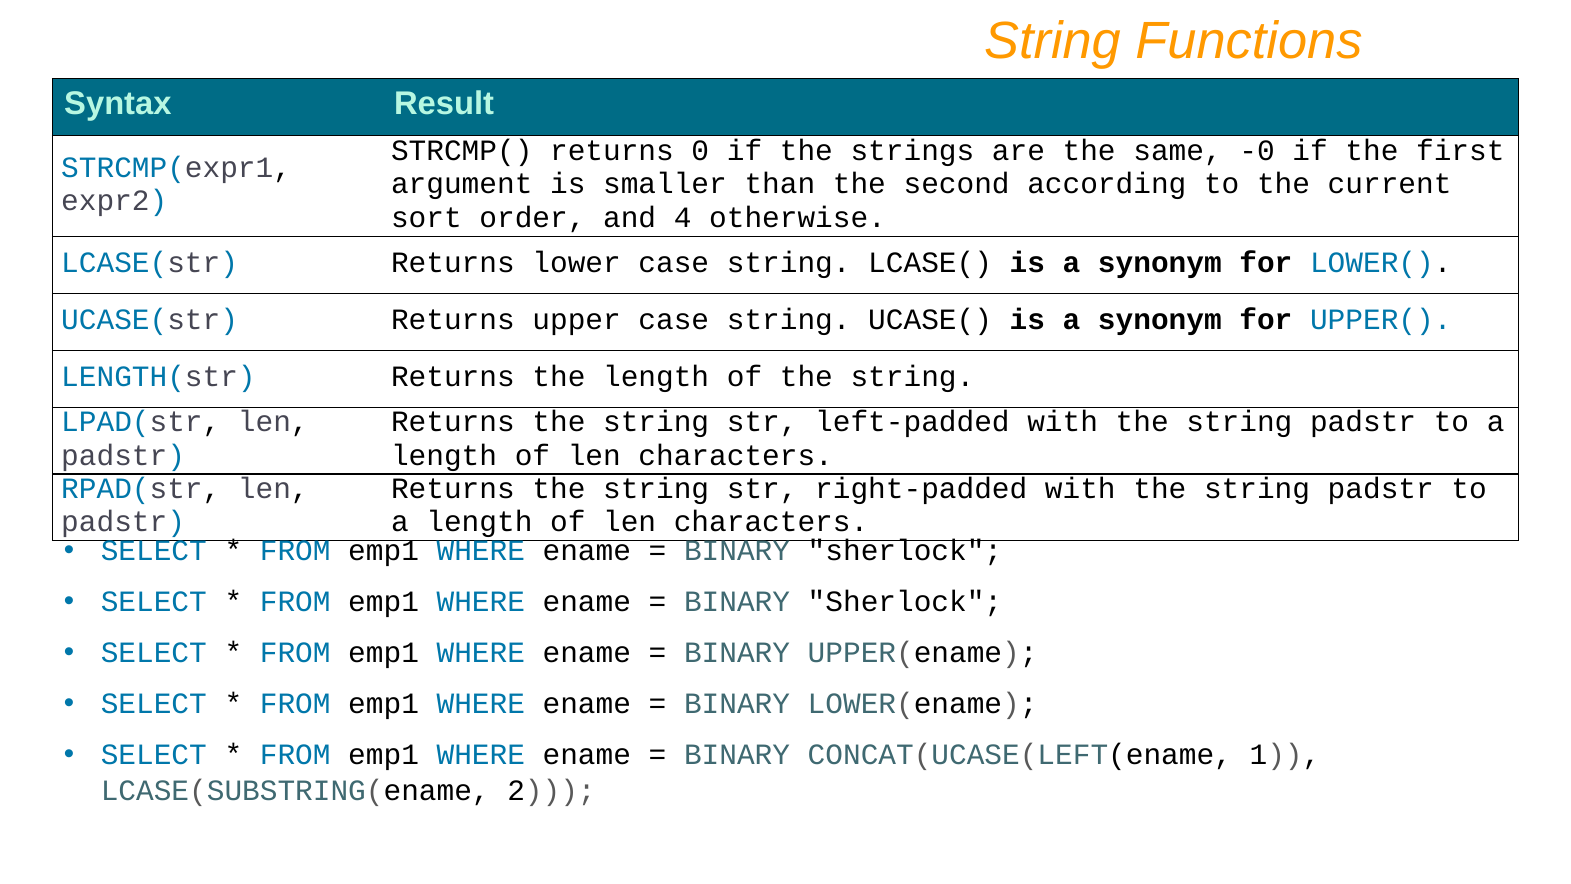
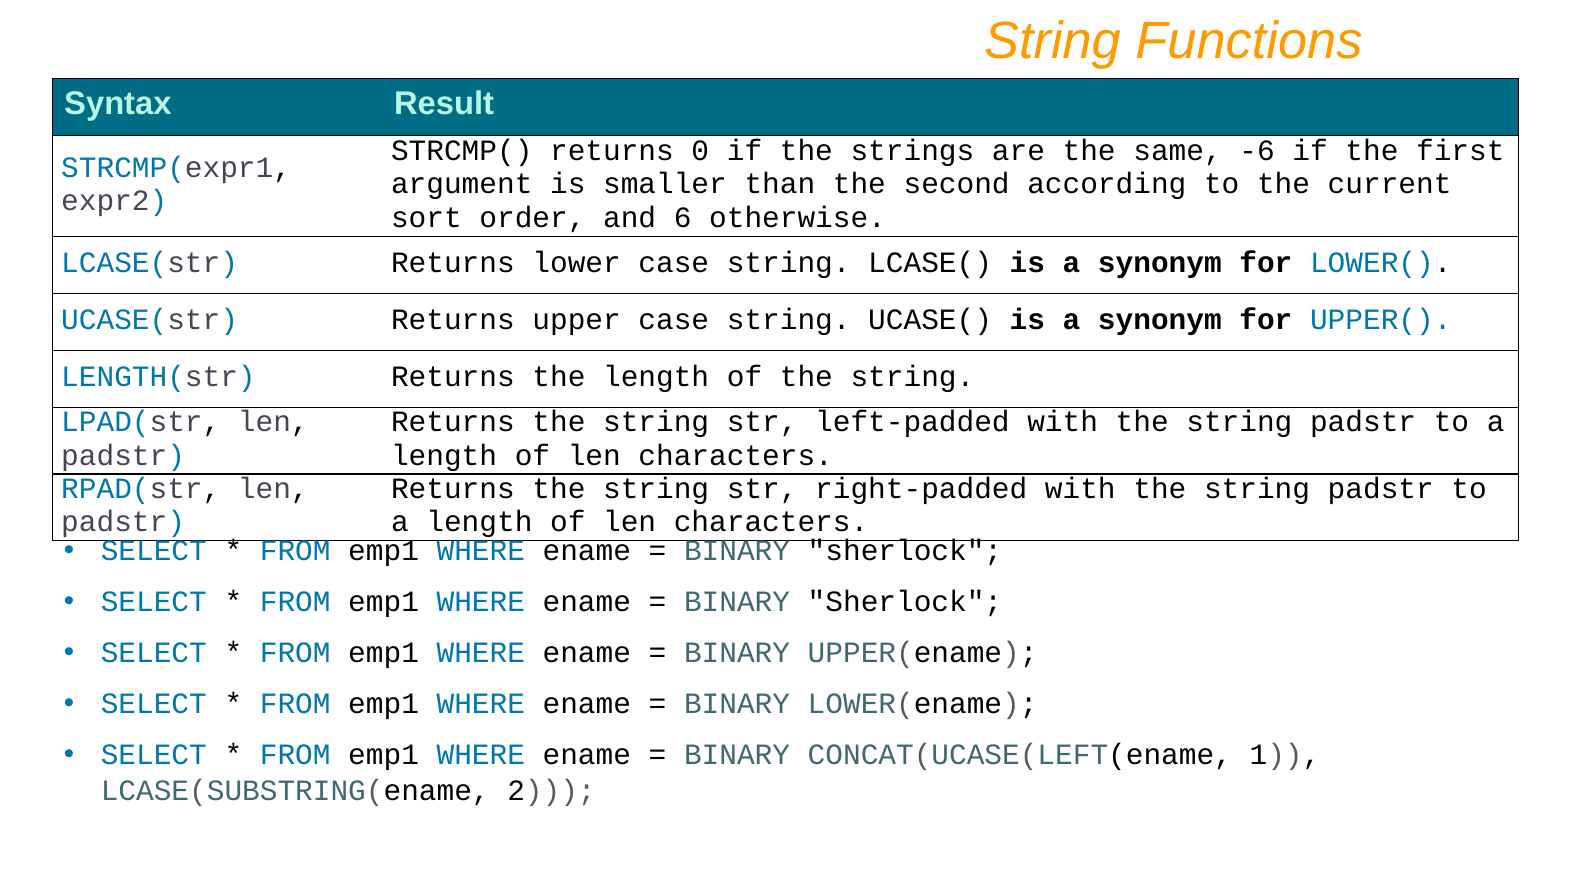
-0: -0 -> -6 (1257, 151)
4: 4 -> 6 (683, 217)
